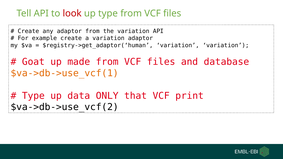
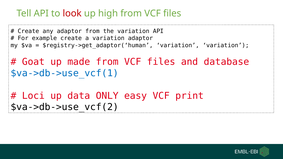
up type: type -> high (108, 13)
$va->db->use_vcf(1 colour: orange -> blue (65, 73)
Type: Type -> Loci (33, 96)
that: that -> easy (136, 96)
